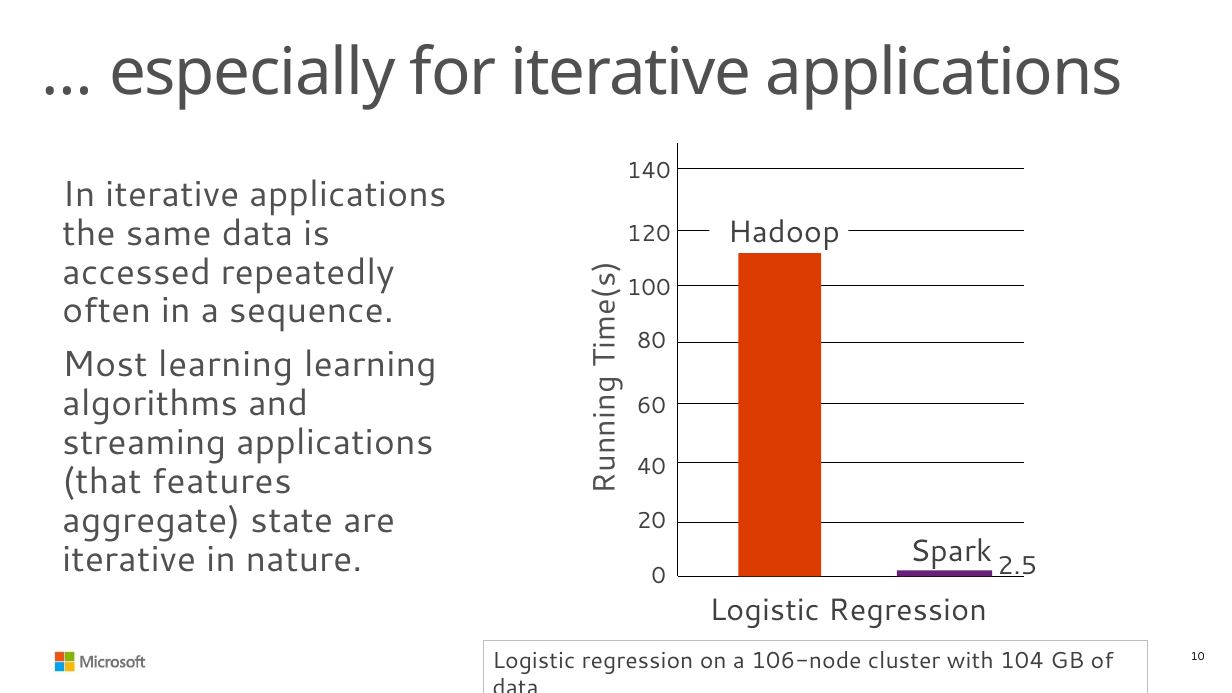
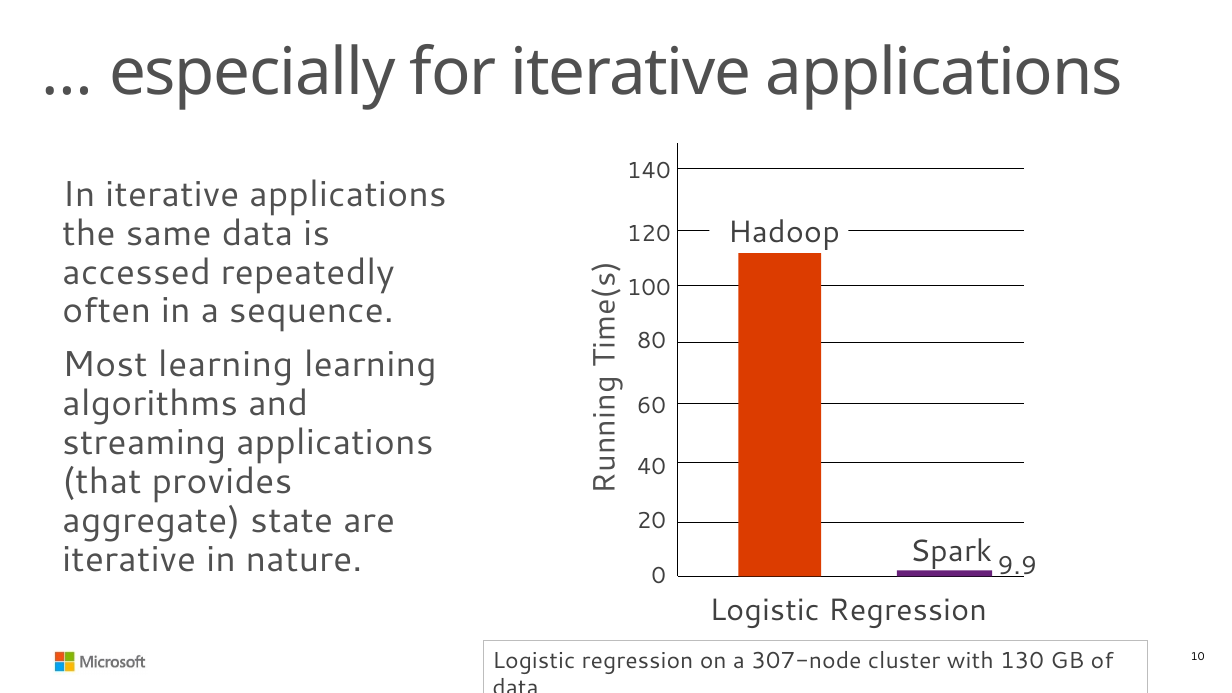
features: features -> provides (222, 482)
2.5: 2.5 -> 9.9 (1017, 566)
106-node: 106-node -> 307-node (806, 661)
104: 104 -> 130 (1022, 661)
